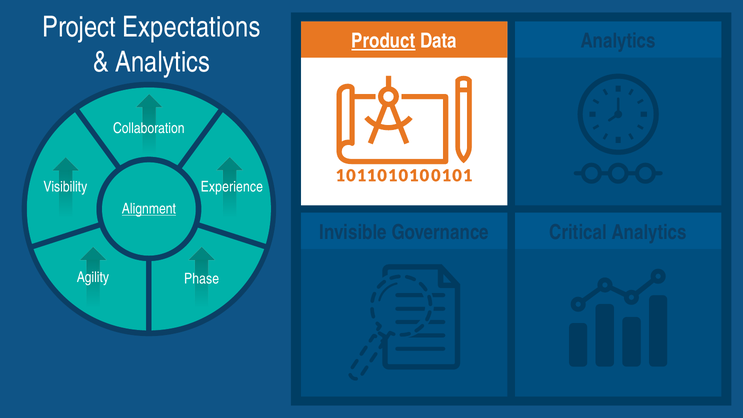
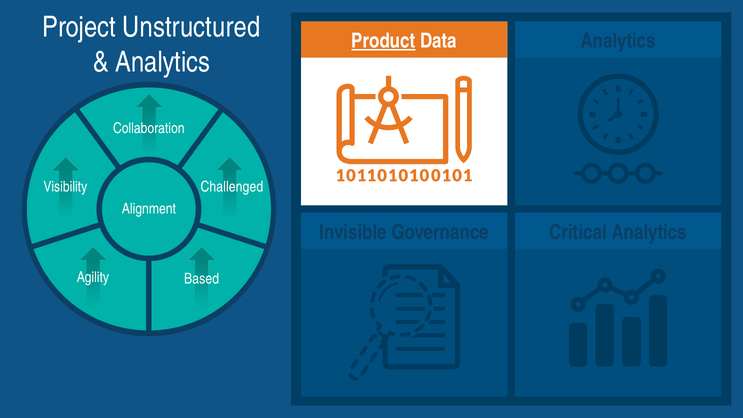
Expectations: Expectations -> Unstructured (191, 27)
Experience: Experience -> Challenged (232, 187)
Alignment underline: present -> none (149, 209)
Phase: Phase -> Based (202, 279)
